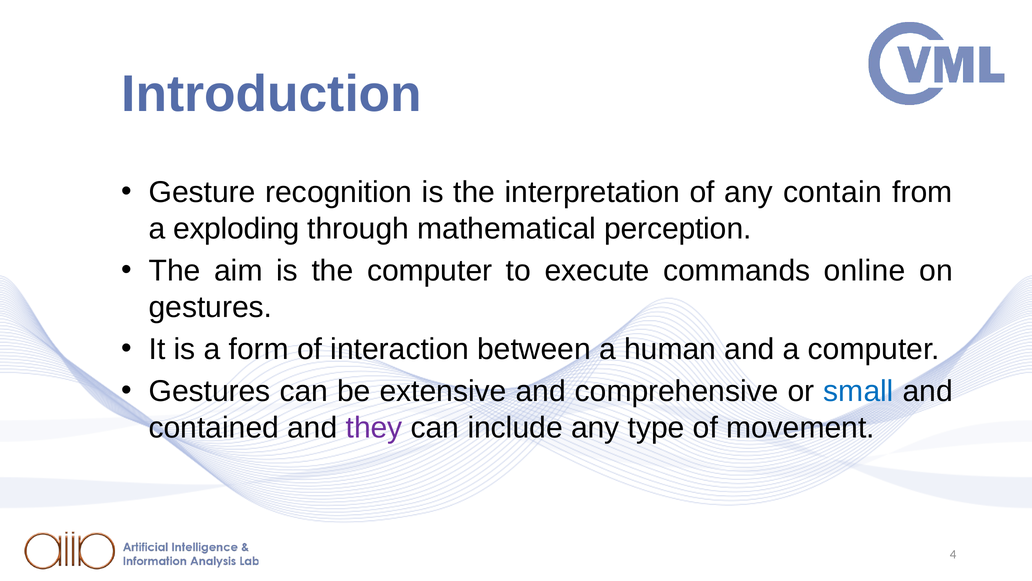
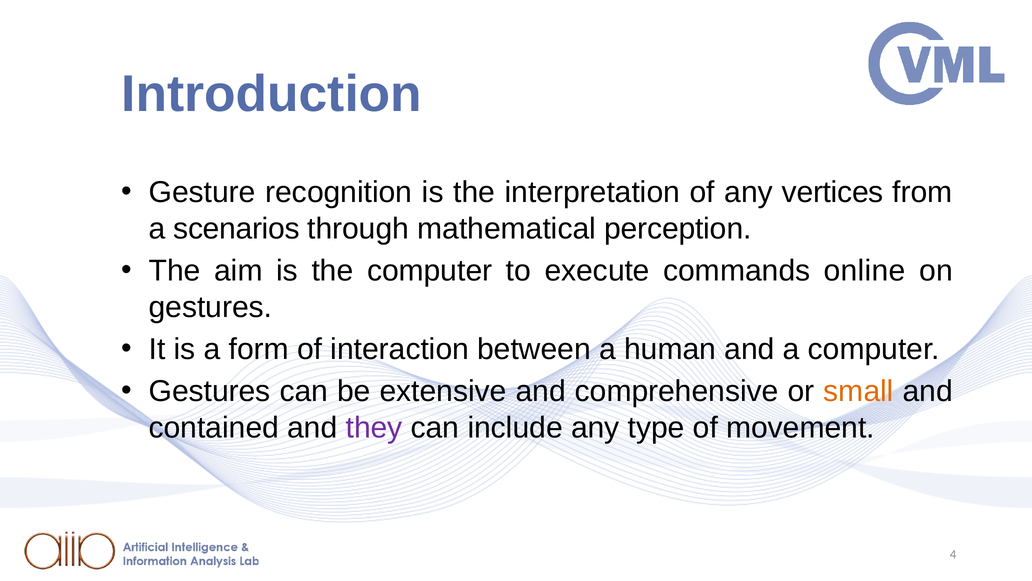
contain: contain -> vertices (833, 192)
exploding: exploding -> scenarios (236, 228)
small colour: blue -> orange (859, 391)
